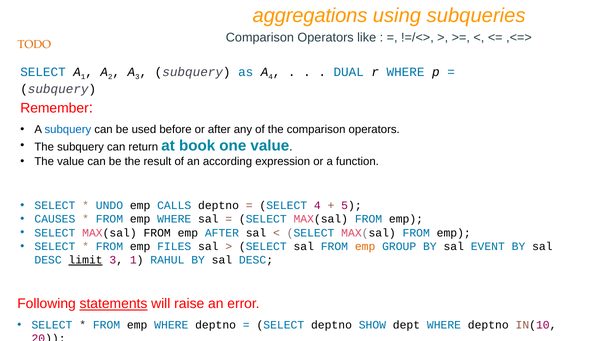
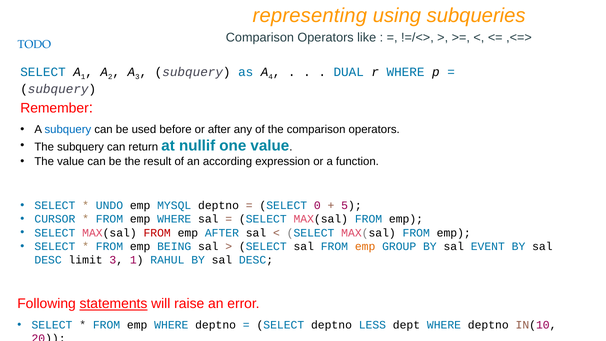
aggregations: aggregations -> representing (310, 16)
TODO colour: orange -> blue (34, 44)
book: book -> nullif (197, 146)
CALLS: CALLS -> MYSQL (174, 205)
SELECT 4: 4 -> 0 (317, 205)
CAUSES: CAUSES -> CURSOR (55, 219)
FROM colour: black -> red (157, 233)
FILES: FILES -> BEING (174, 246)
limit underline: present -> none (86, 260)
SHOW: SHOW -> LESS (372, 325)
